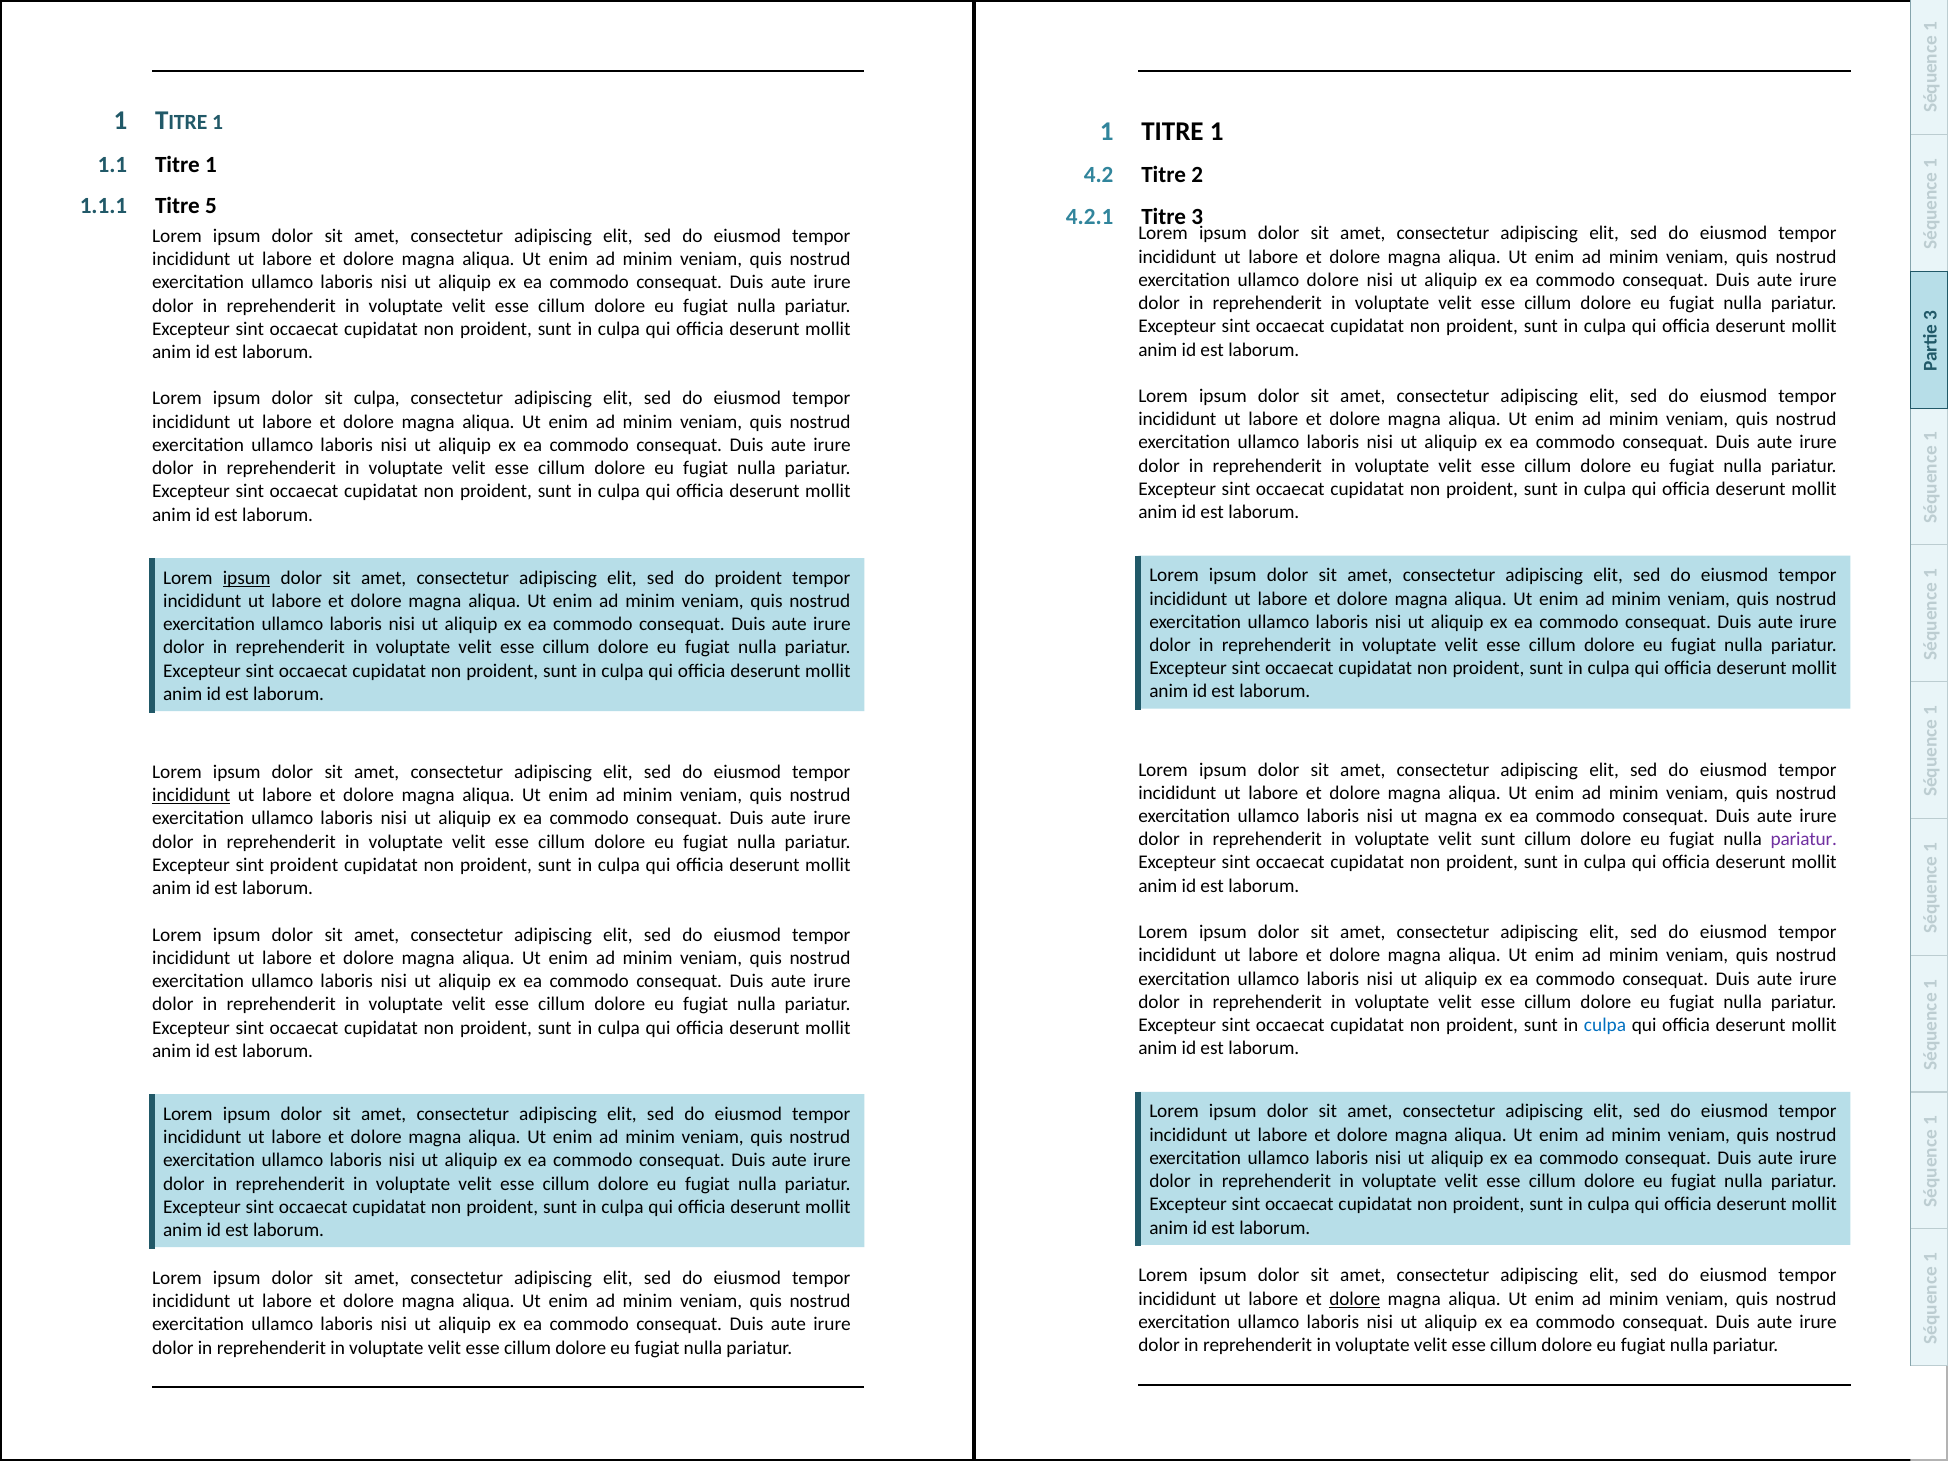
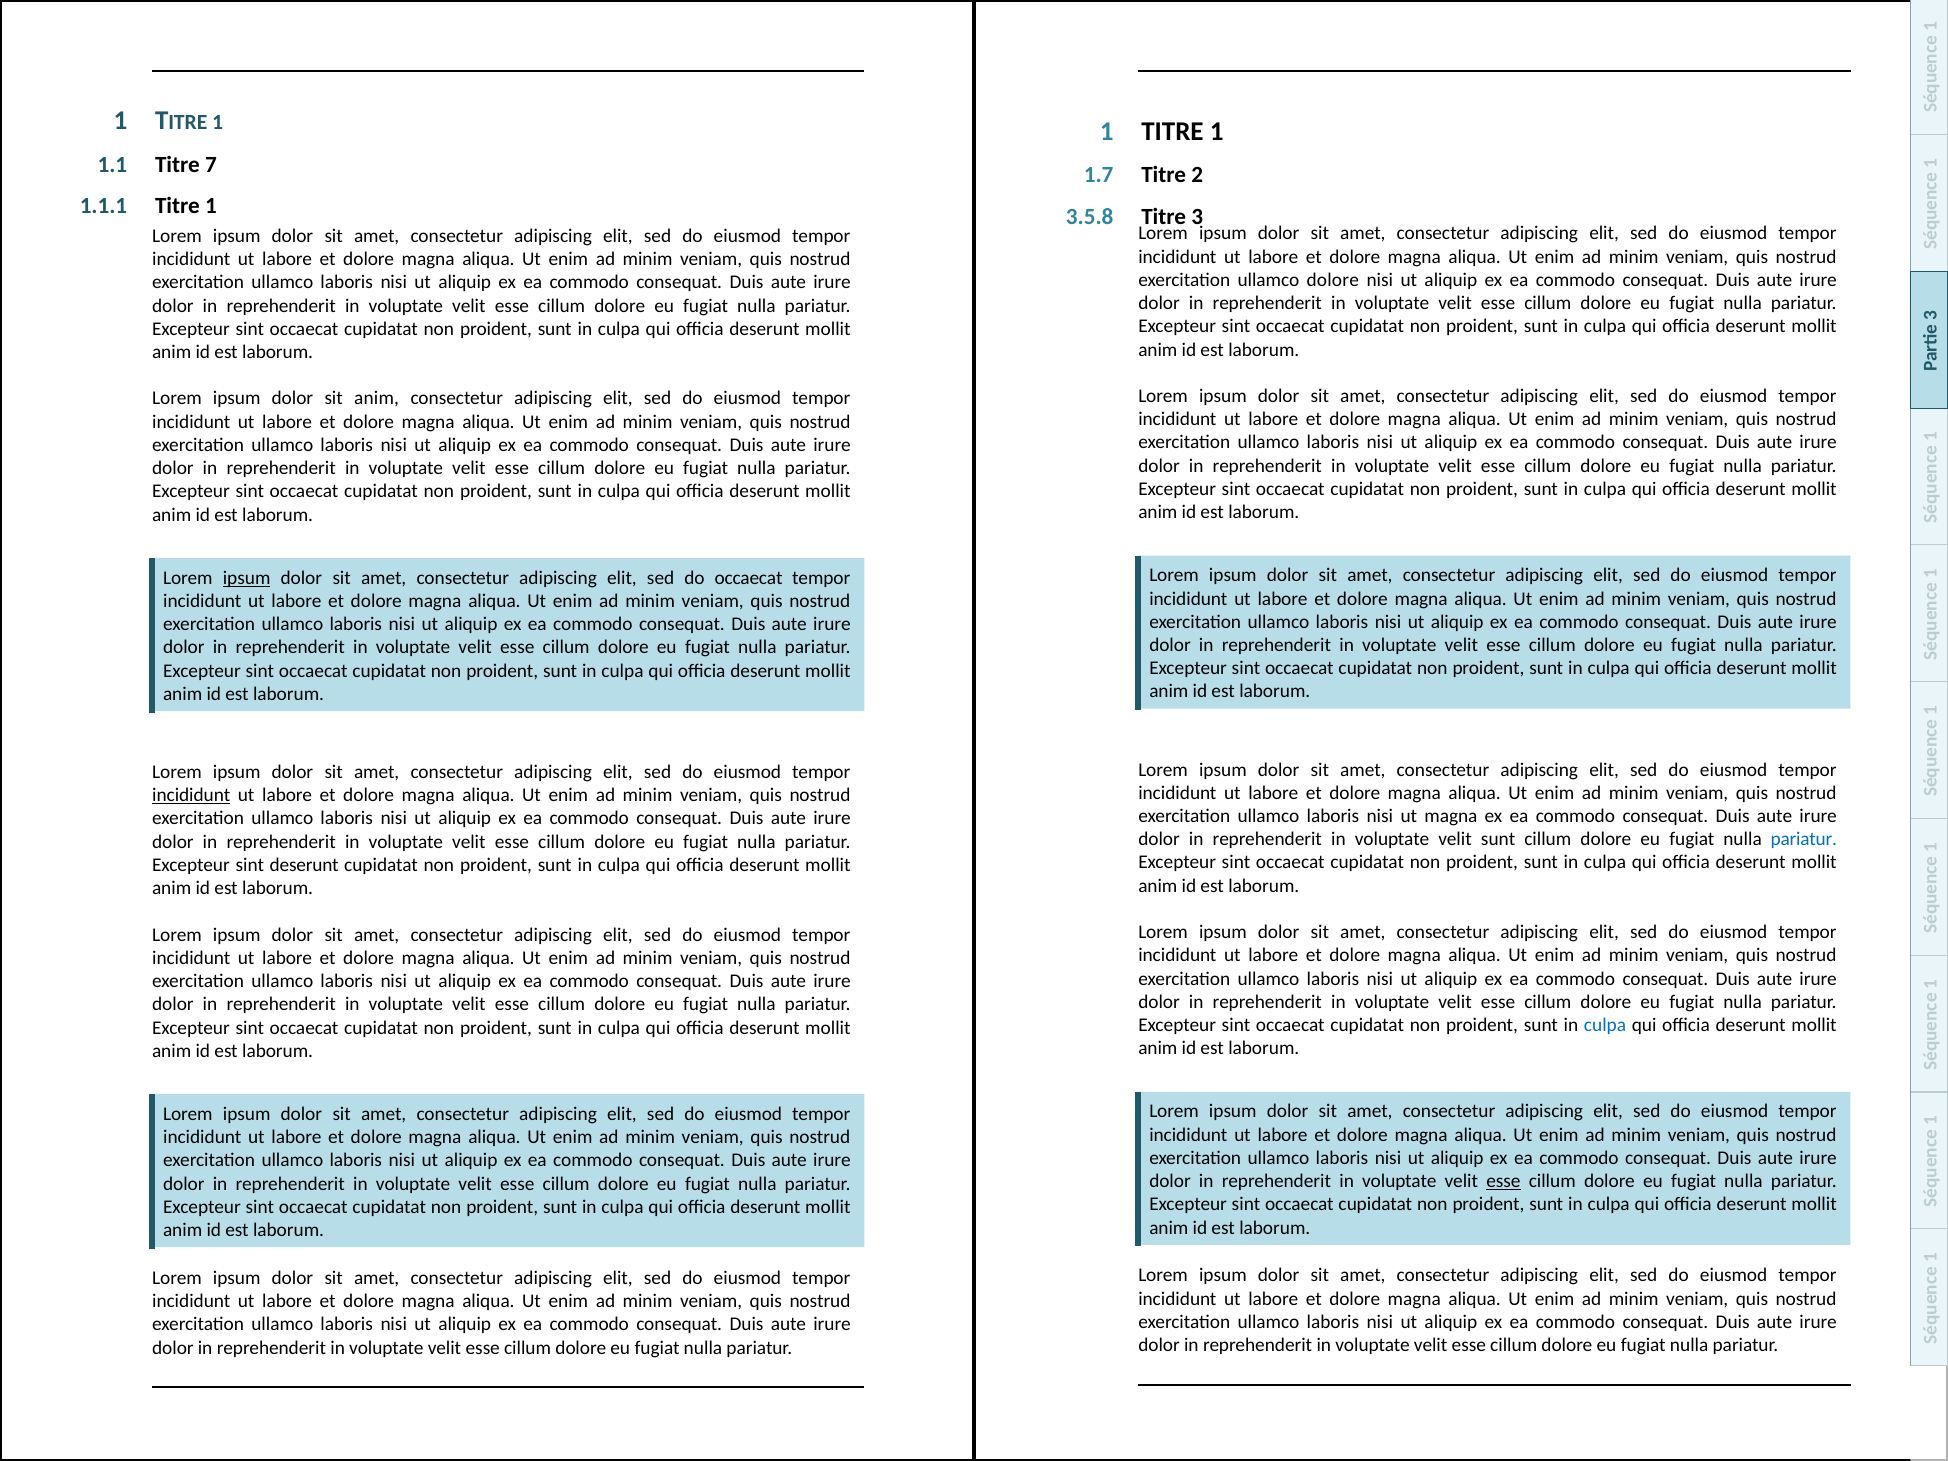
1.1 Titre 1: 1 -> 7 (211, 164)
4.2: 4.2 -> 1.7 (1099, 175)
1.1.1 Titre 5: 5 -> 1 (211, 206)
4.2.1: 4.2.1 -> 3.5.8 (1090, 217)
sit culpa: culpa -> anim (377, 399)
do proident: proident -> occaecat (749, 578)
pariatur colour: purple -> blue (1804, 839)
sint proident: proident -> deserunt (304, 865)
esse underline: none -> present (1503, 1181)
dolore underline: present -> none (1355, 1299)
